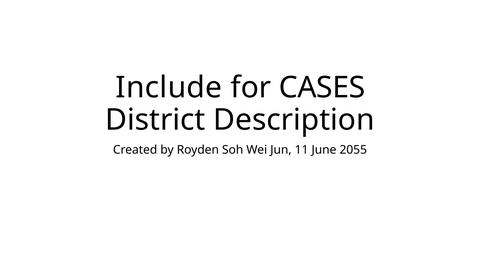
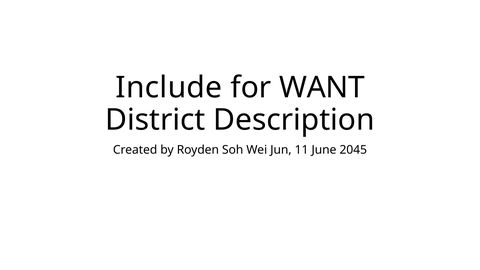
CASES: CASES -> WANT (322, 88)
2055: 2055 -> 2045 (353, 150)
